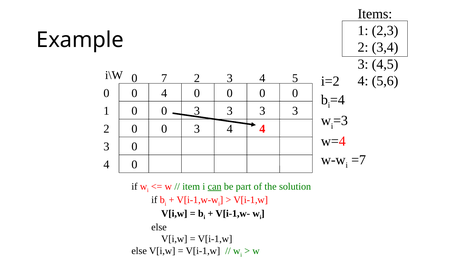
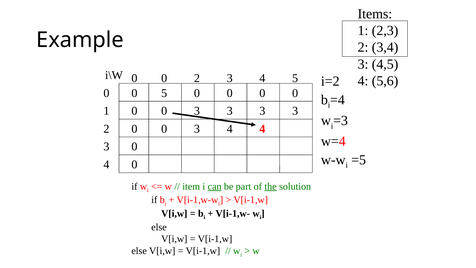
7: 7 -> 0 (164, 78)
0 4: 4 -> 5 (164, 93)
=7: =7 -> =5 (359, 160)
the underline: none -> present (271, 186)
